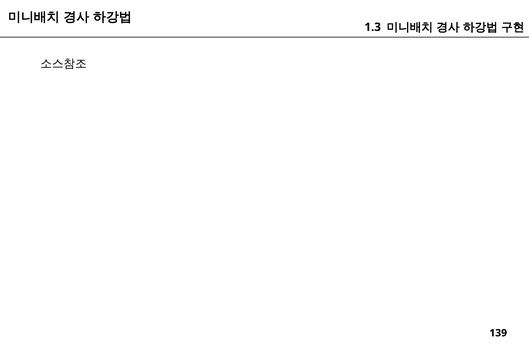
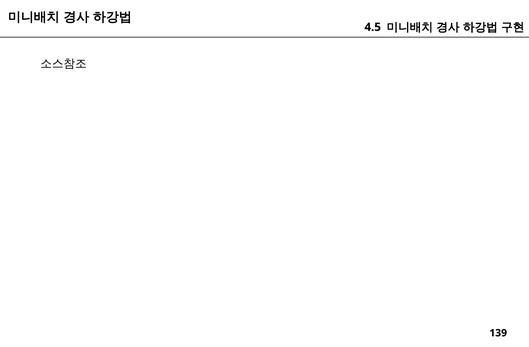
1.3: 1.3 -> 4.5 (373, 27)
